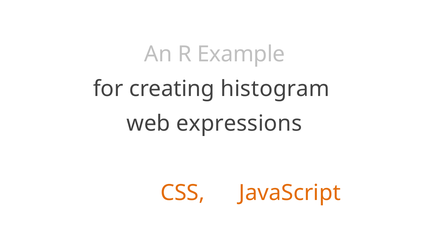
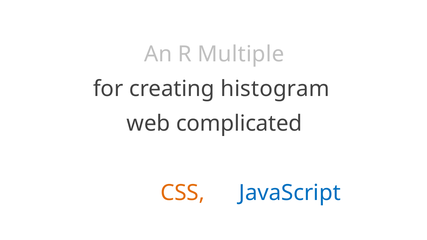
Example: Example -> Multiple (241, 54)
expressions: expressions -> complicated (239, 124)
JavaScript colour: orange -> blue (290, 193)
